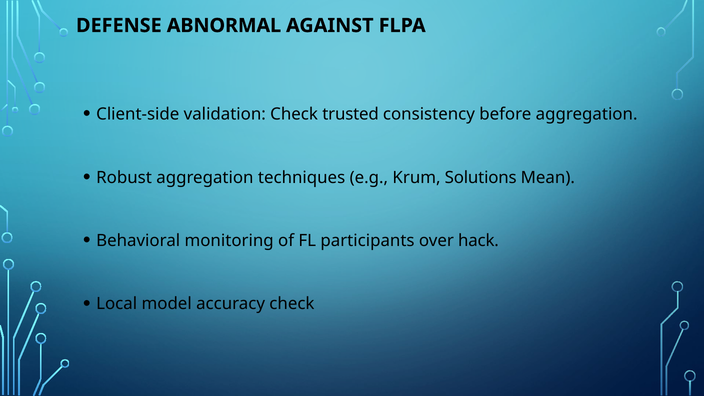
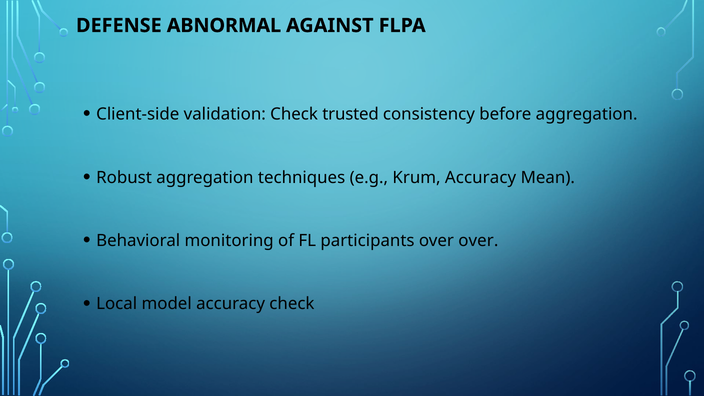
Krum Solutions: Solutions -> Accuracy (481, 177)
over hack: hack -> over (478, 241)
